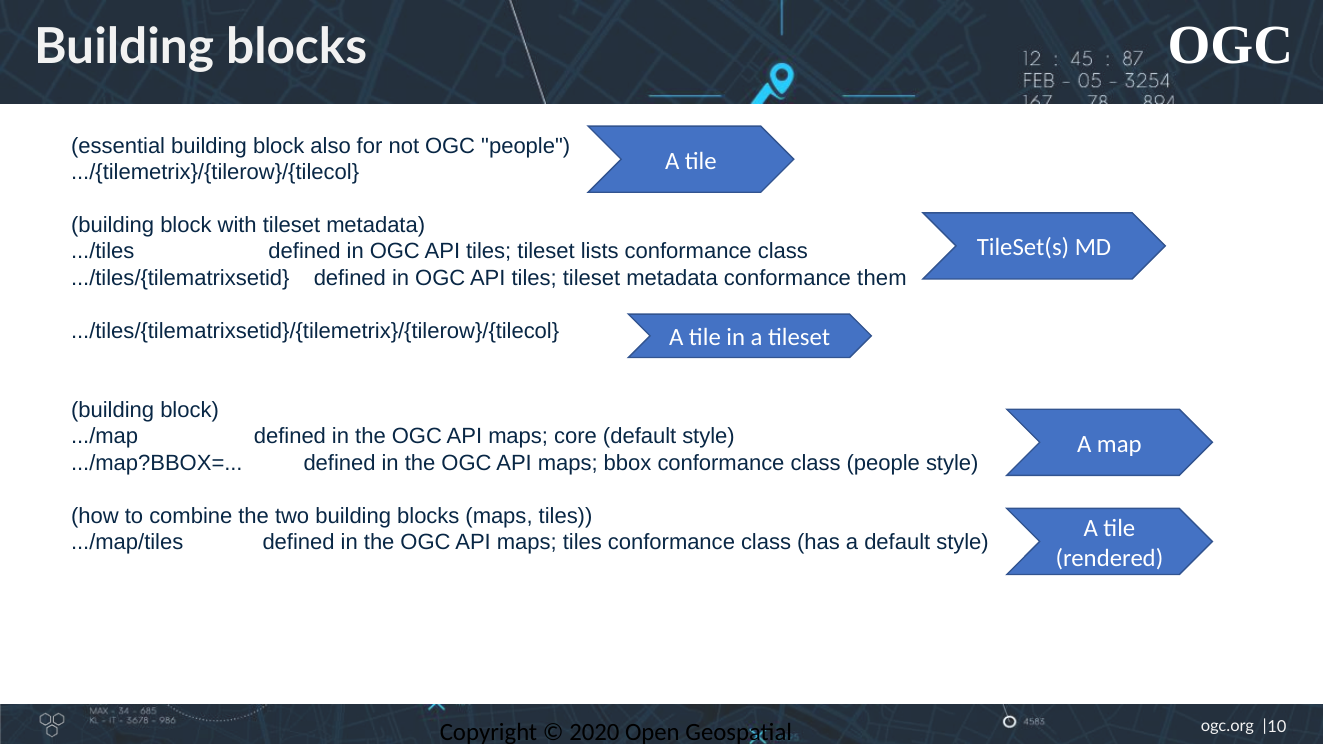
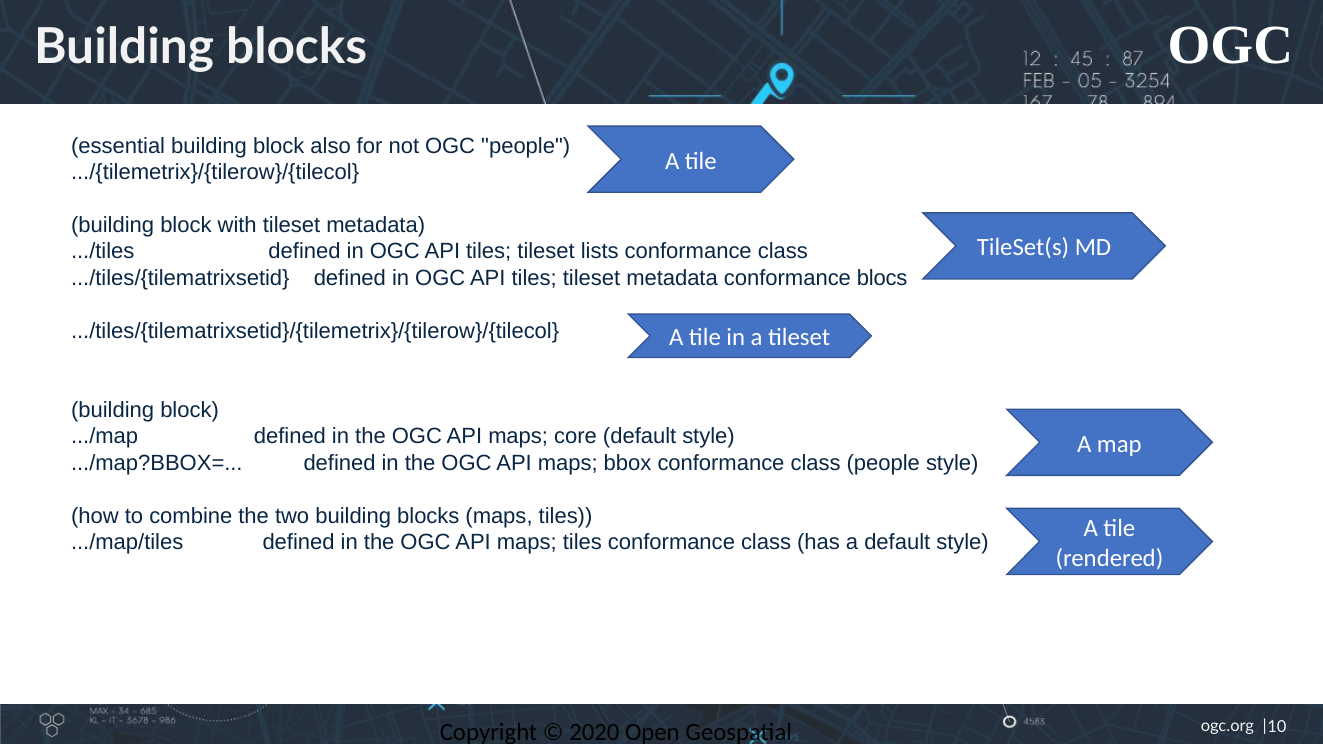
them: them -> blocs (882, 278)
